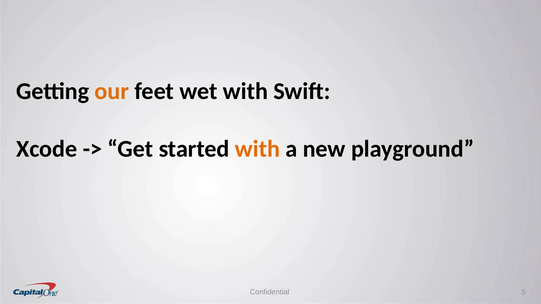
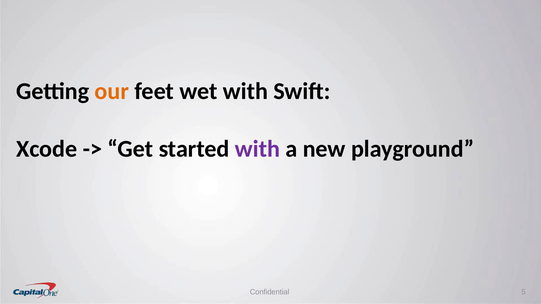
with colour: orange -> purple (257, 149)
